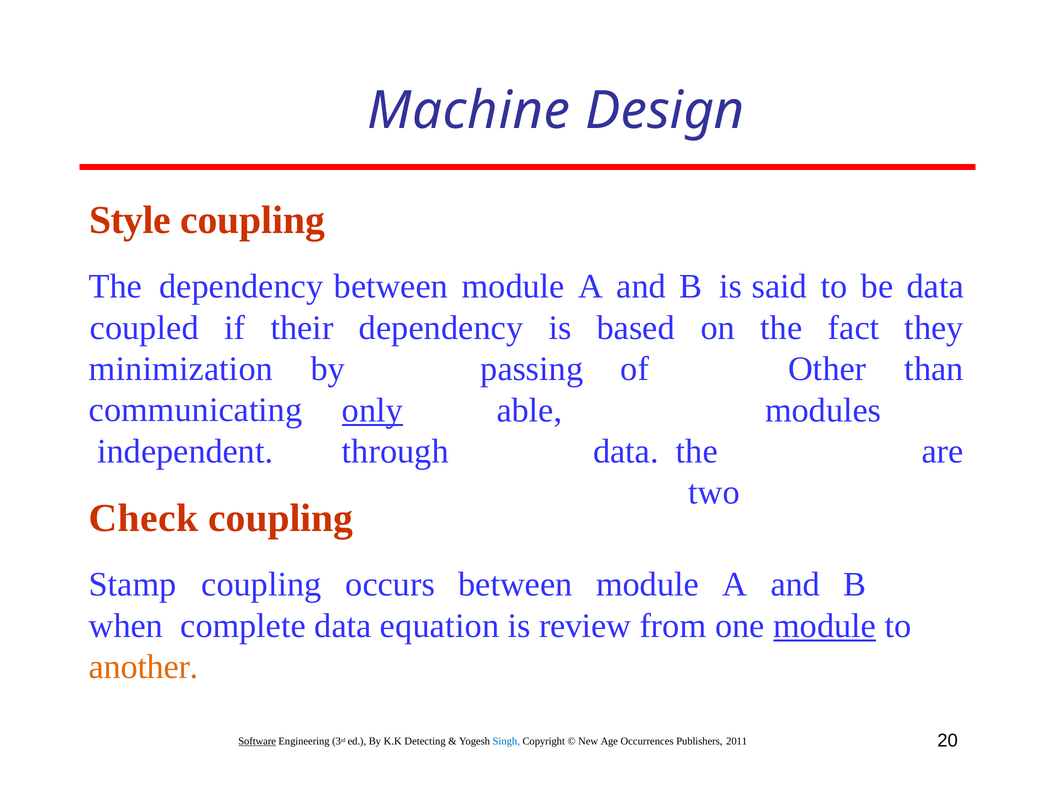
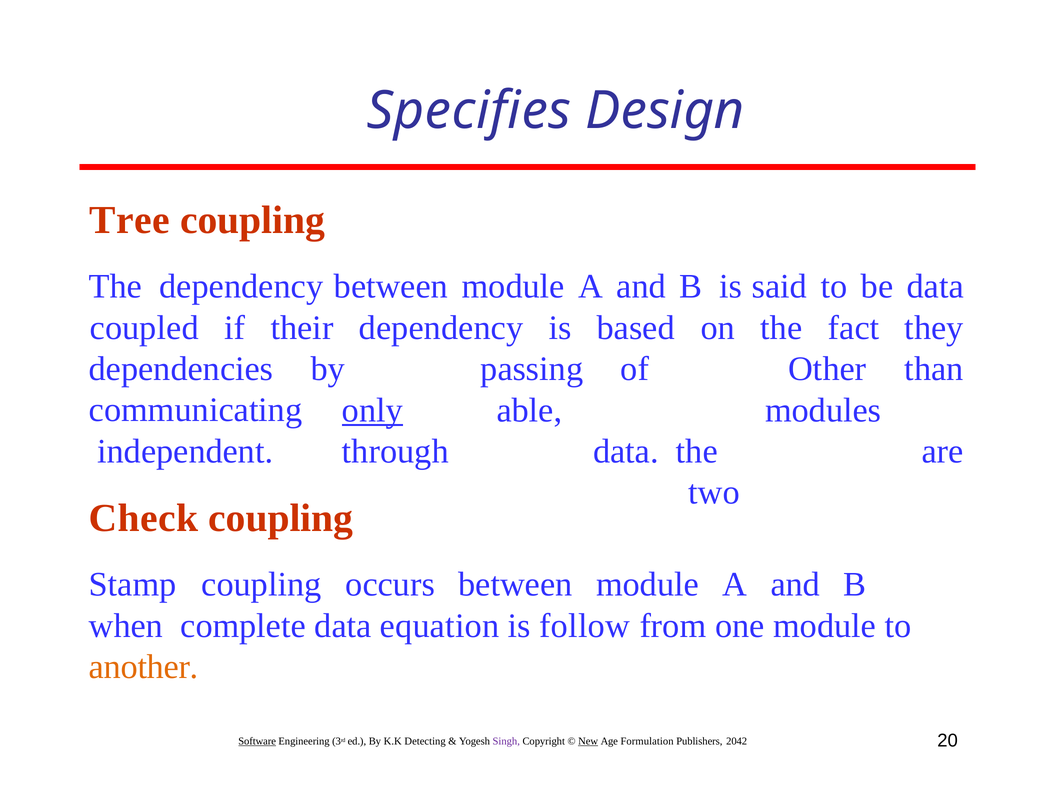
Machine: Machine -> Specifies (469, 111)
Style: Style -> Tree (130, 220)
minimization: minimization -> dependencies (181, 369)
review: review -> follow (585, 626)
module underline: present -> none (825, 626)
Singh colour: blue -> purple (506, 741)
New underline: none -> present (588, 741)
Occurrences: Occurrences -> Formulation (647, 741)
2011: 2011 -> 2042 (737, 741)
